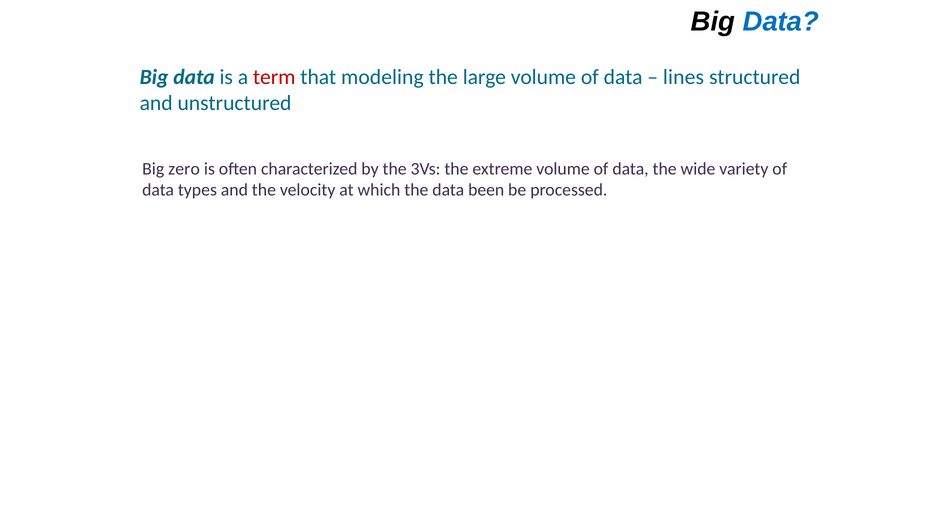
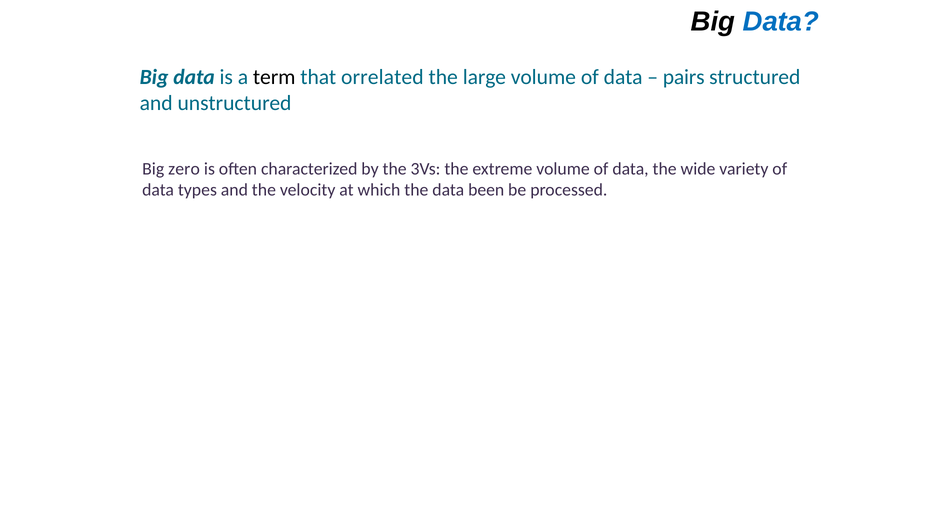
term colour: red -> black (274, 77)
modeling: modeling -> orrelated (382, 77)
lines: lines -> pairs (684, 77)
